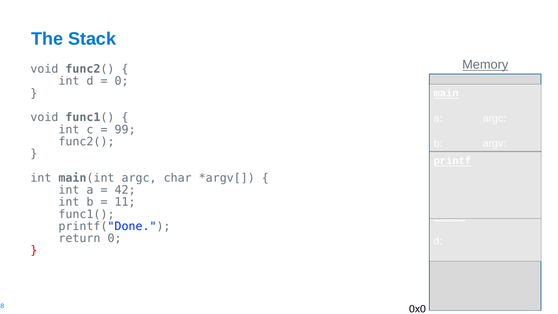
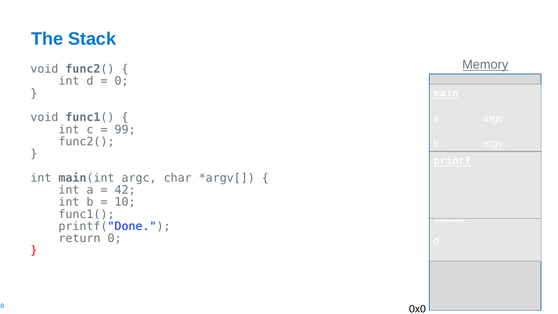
11: 11 -> 10 (125, 202)
